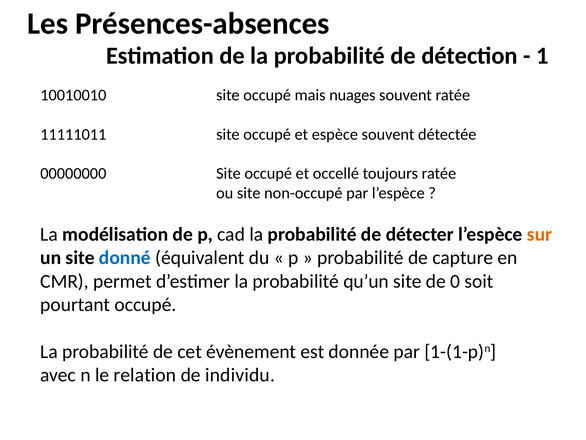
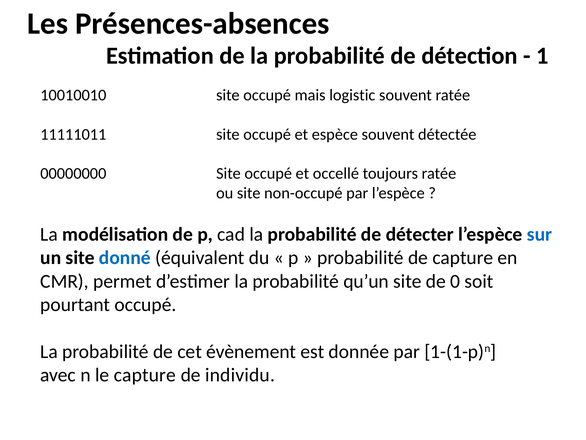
nuages: nuages -> logistic (352, 95)
sur colour: orange -> blue (539, 234)
le relation: relation -> capture (145, 375)
